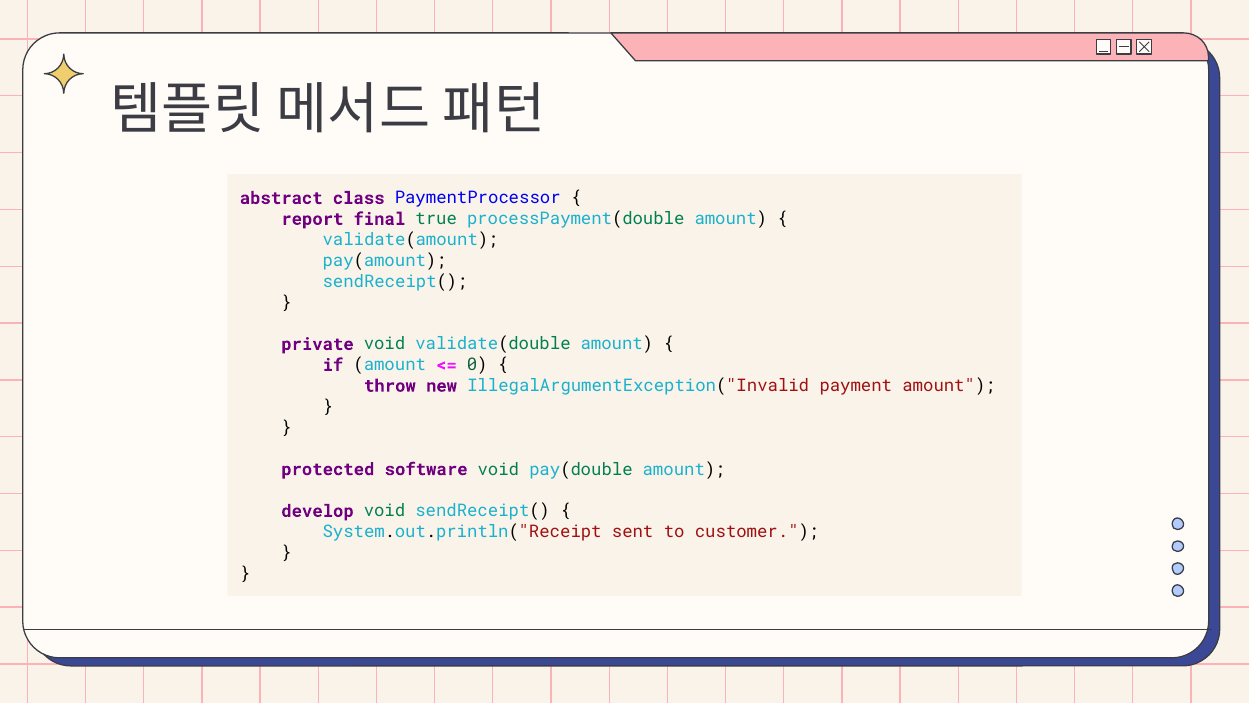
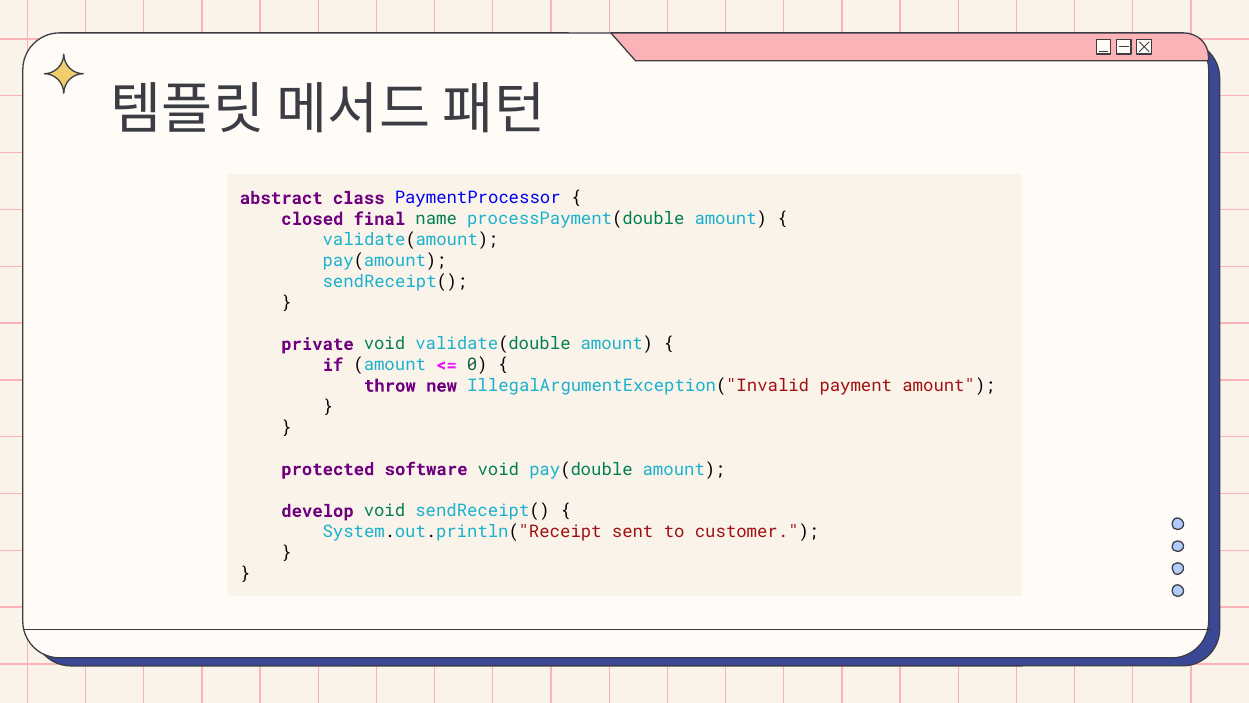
report: report -> closed (312, 219)
true: true -> name (436, 219)
